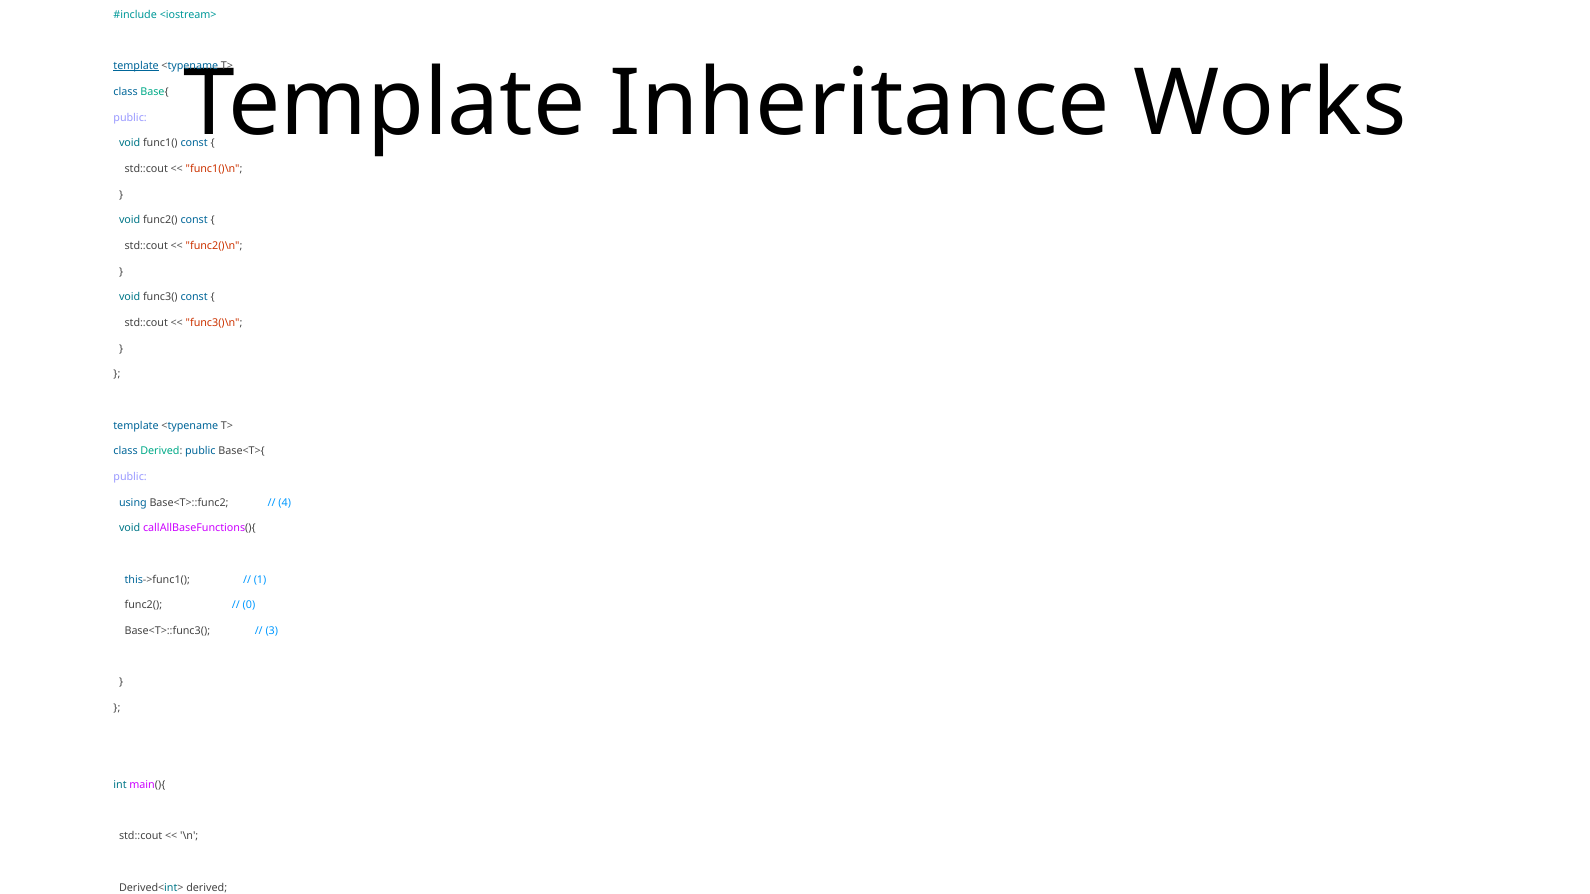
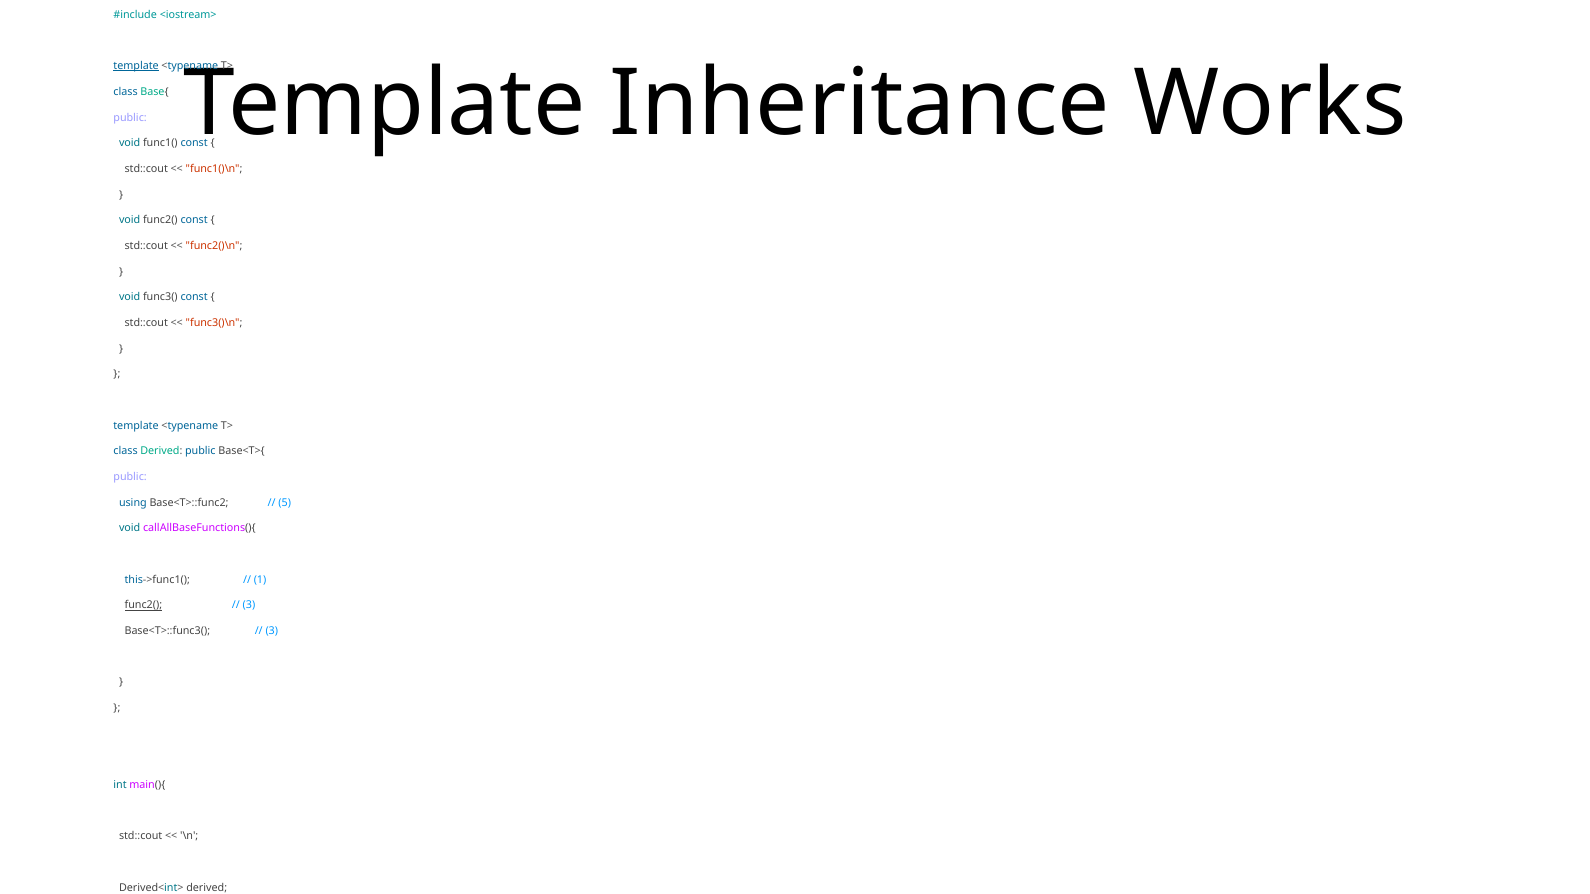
4: 4 -> 5 (285, 503)
func2( underline: none -> present (143, 605)
0: 0 -> 3 (249, 605)
